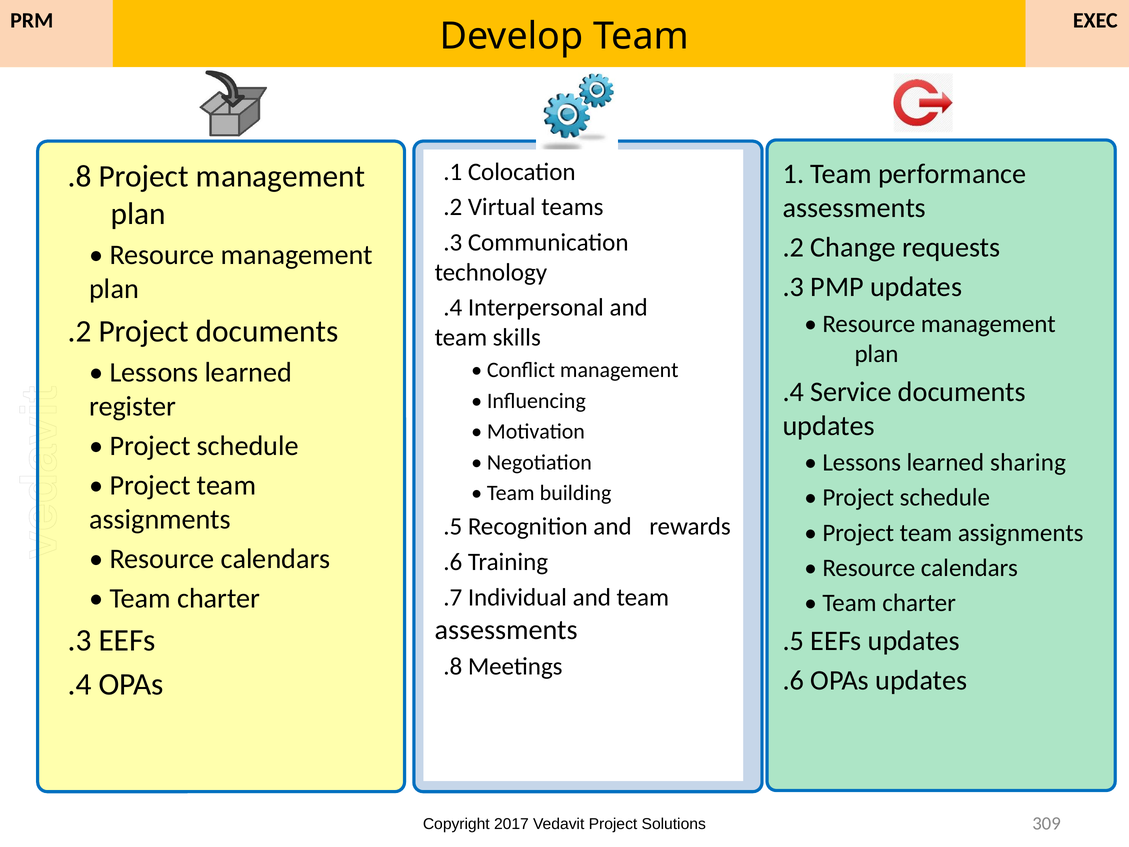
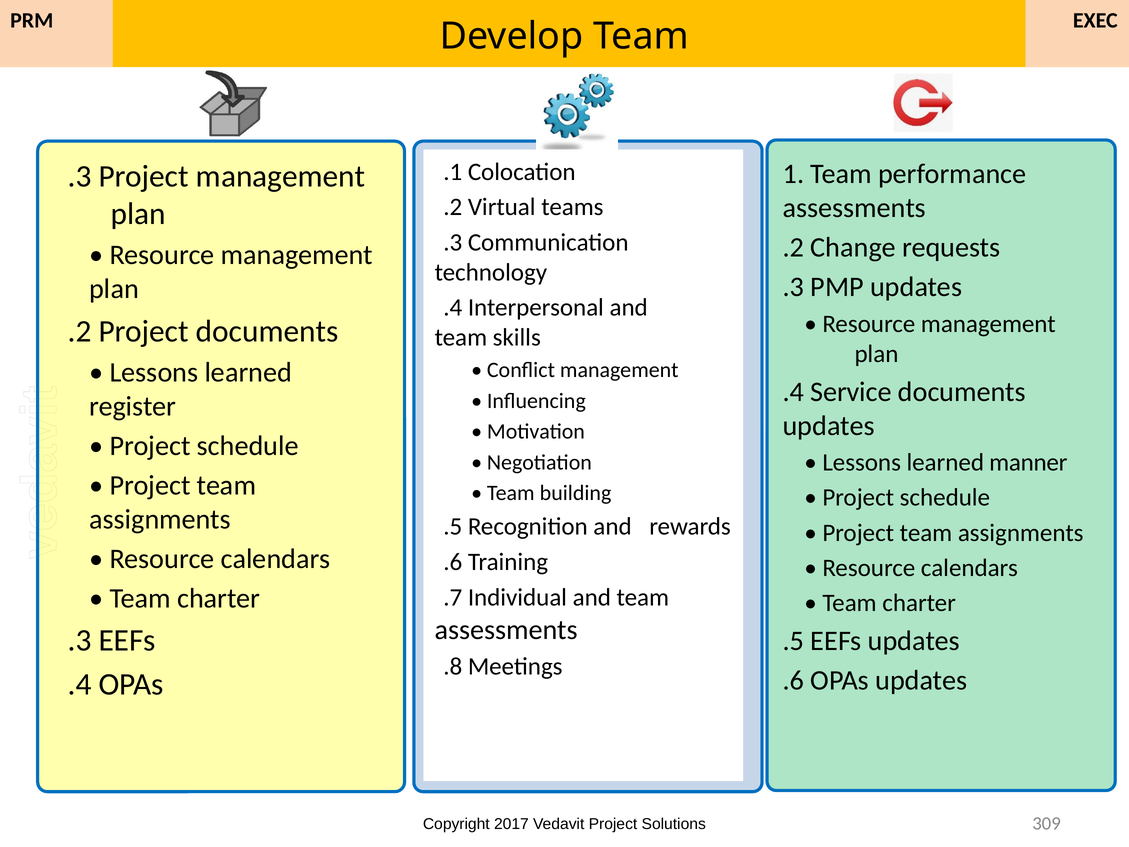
.8: .8 -> .3 (80, 176)
sharing: sharing -> manner (1028, 462)
